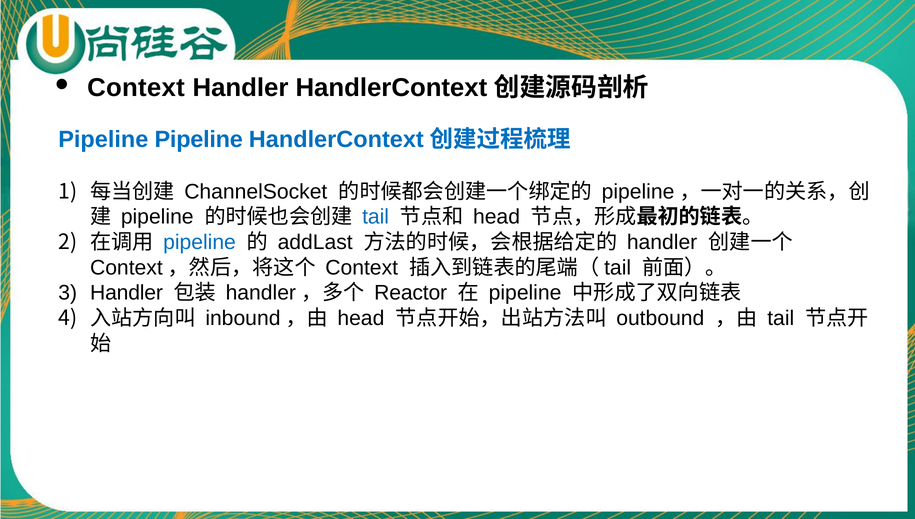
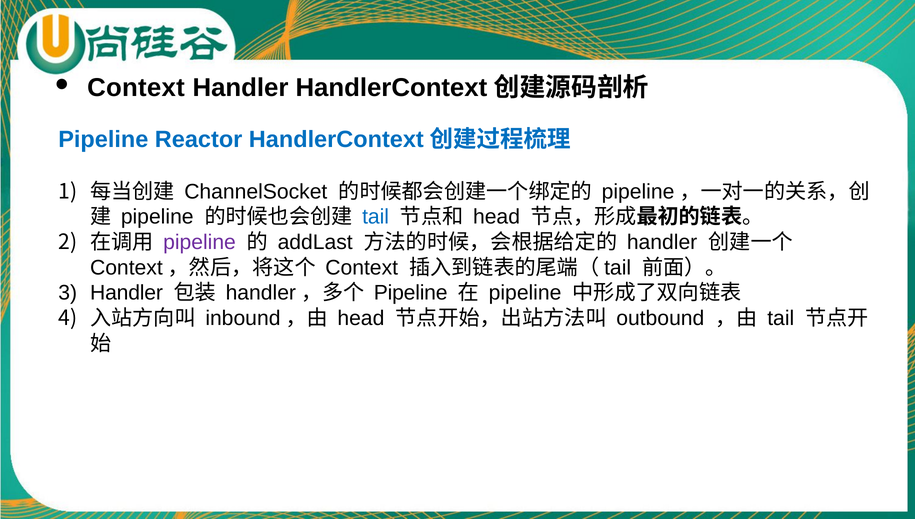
Pipeline Pipeline: Pipeline -> Reactor (199, 140)
pipeline colour: blue -> purple (200, 242)
Reactor: Reactor -> Pipeline (411, 293)
